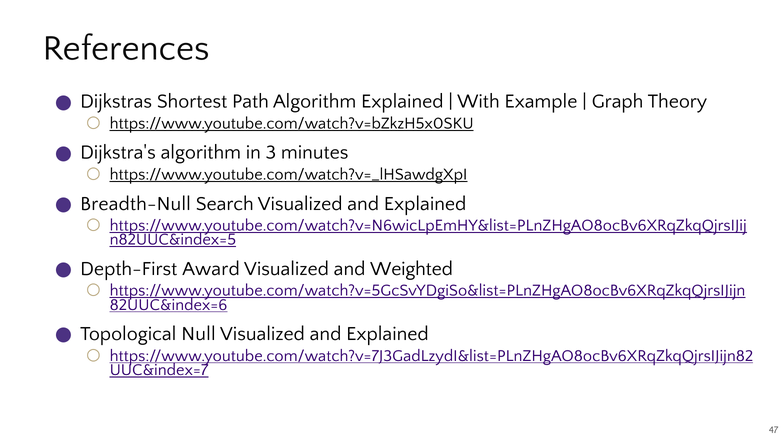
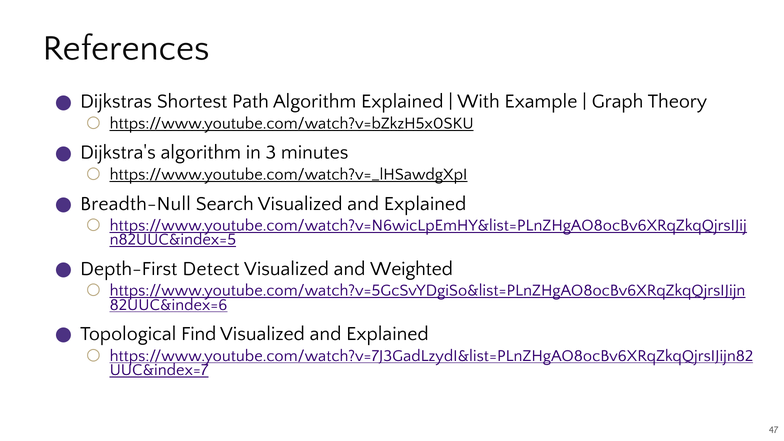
Award: Award -> Detect (211, 269)
Null: Null -> Find (199, 334)
